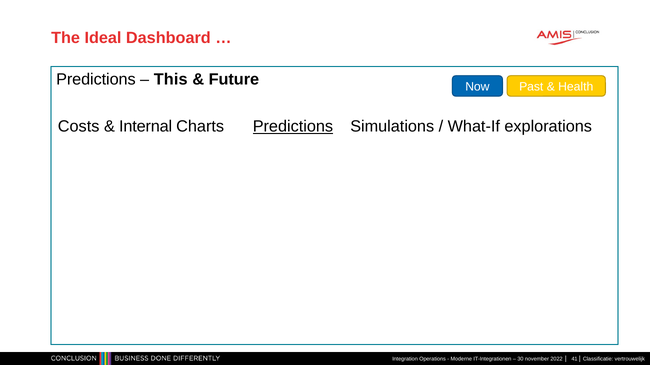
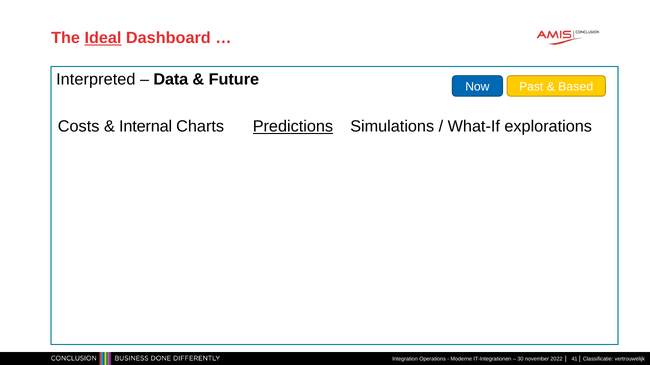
Ideal underline: none -> present (103, 38)
Predictions: Predictions -> Interpreted (96, 80)
This: This -> Data (171, 80)
Health: Health -> Based (576, 87)
